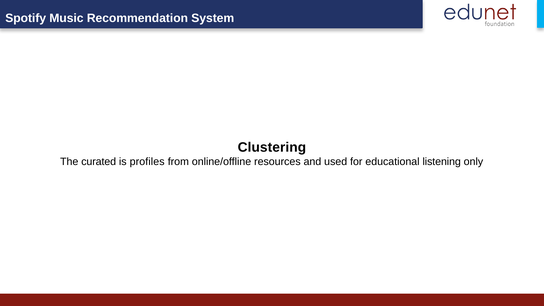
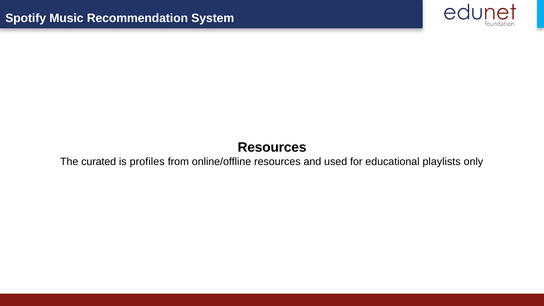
Clustering: Clustering -> Resources (272, 147)
listening: listening -> playlists (442, 162)
